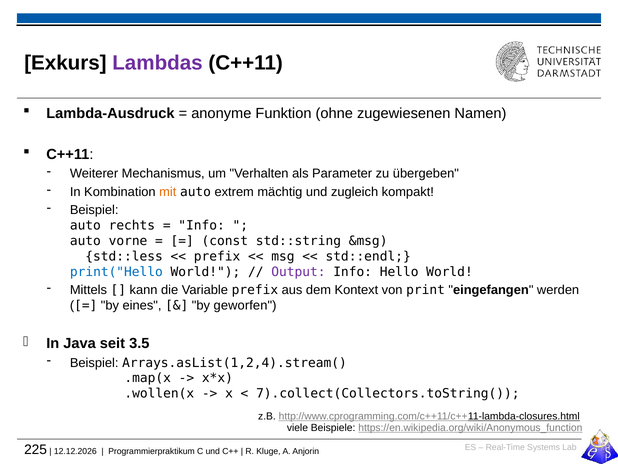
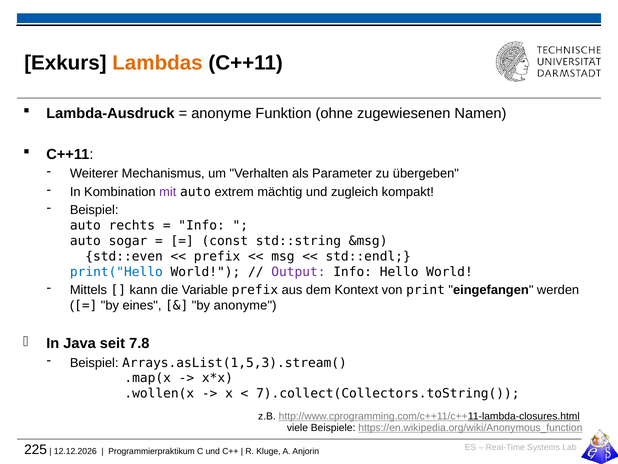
Lambdas colour: purple -> orange (157, 63)
mit colour: orange -> purple (168, 192)
vorne: vorne -> sogar (128, 241)
std::less: std::less -> std::even (124, 256)
by geworfen: geworfen -> anonyme (245, 305)
3.5: 3.5 -> 7.8 (139, 343)
Arrays.asList(1,2,4).stream(: Arrays.asList(1,2,4).stream( -> Arrays.asList(1,5,3).stream( (234, 362)
